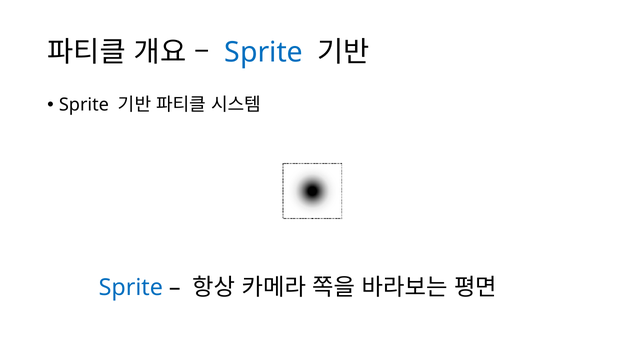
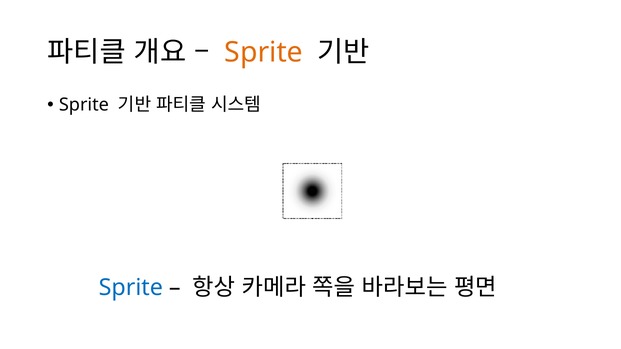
Sprite colour: blue -> orange (264, 52)
